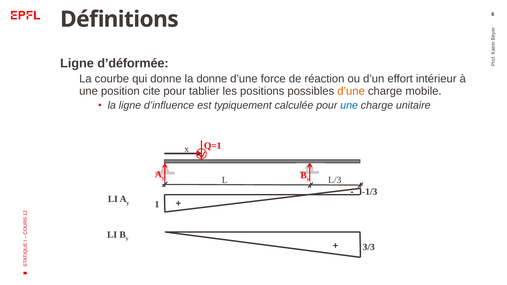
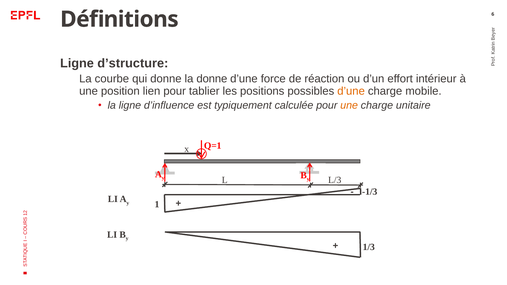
d’déformée: d’déformée -> d’structure (133, 63)
cite: cite -> lien (152, 91)
une colour: blue -> orange (349, 105)
3/3: 3/3 -> 1/3 (369, 247)
